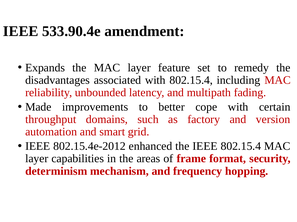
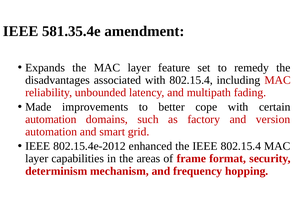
533.90.4e: 533.90.4e -> 581.35.4e (71, 31)
throughput: throughput -> automation (51, 120)
